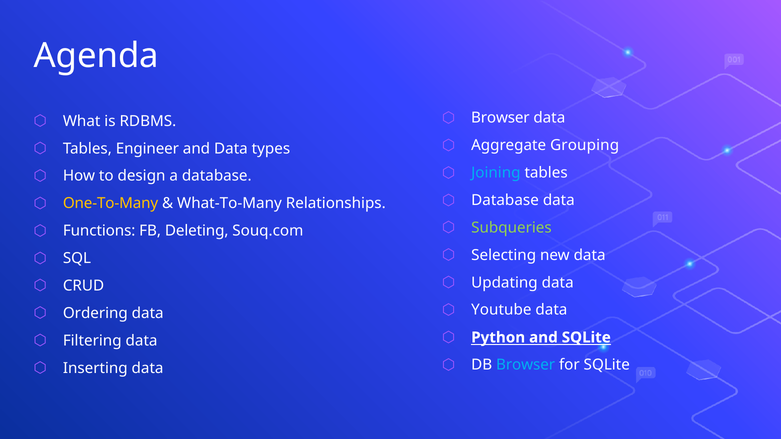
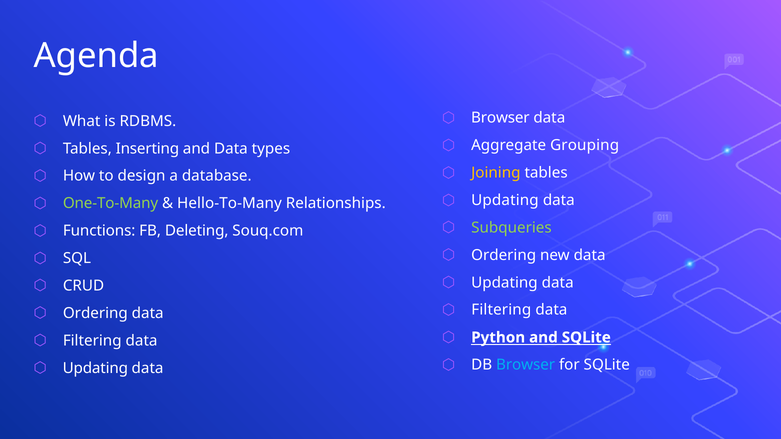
Engineer: Engineer -> Inserting (147, 149)
Joining colour: light blue -> yellow (496, 173)
Database: Database -> Updating (505, 200)
One-To-Many colour: yellow -> light green (111, 204)
What-To-Many: What-To-Many -> Hello-To-Many (229, 204)
Selecting: Selecting -> Ordering (504, 255)
Youtube: Youtube -> Filtering (501, 310)
Inserting: Inserting -> Updating (95, 368)
